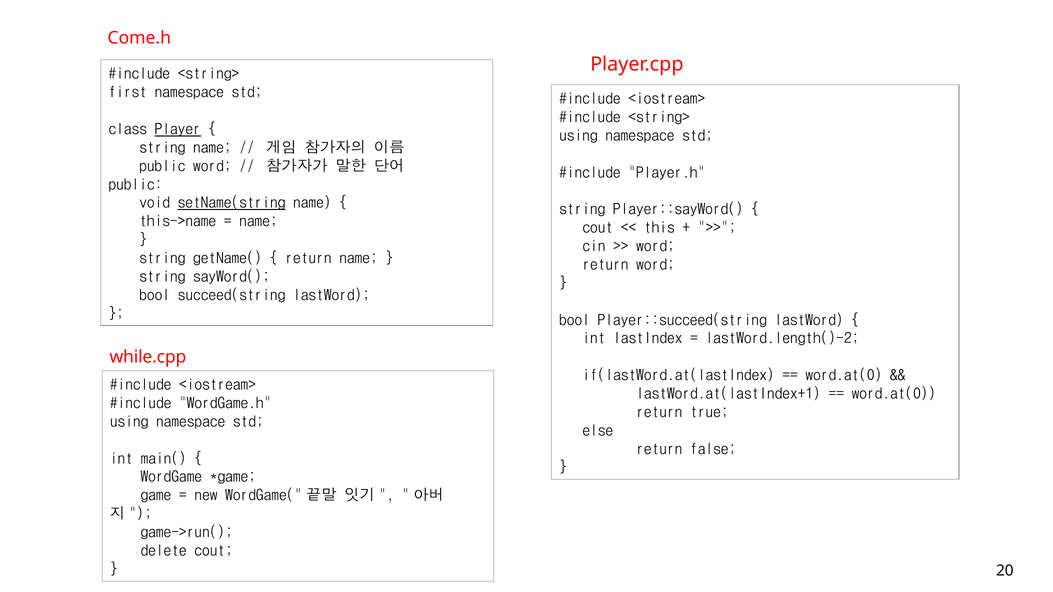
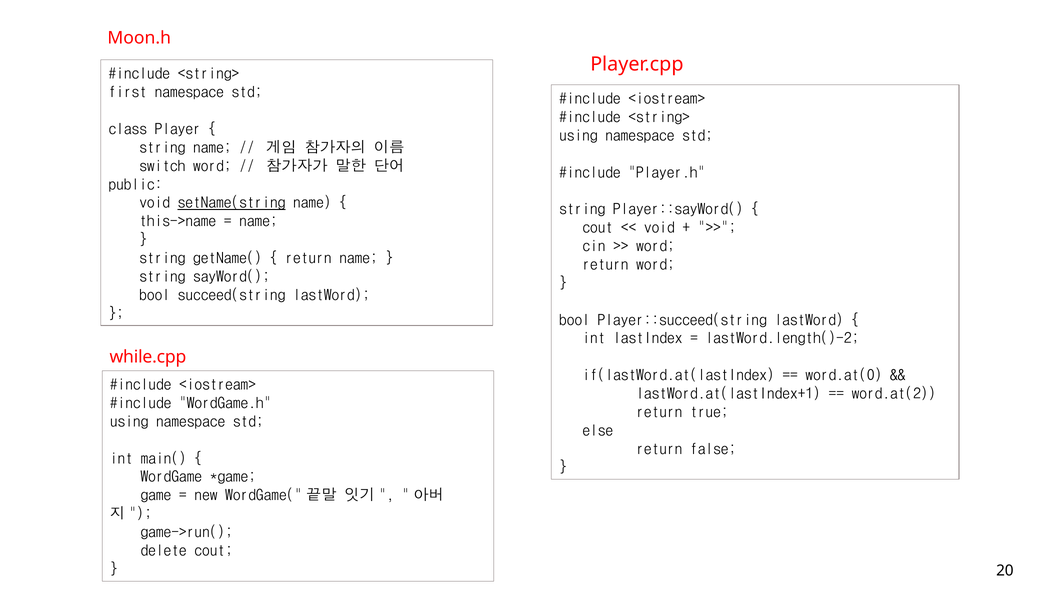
Come.h: Come.h -> Moon.h (139, 38)
Player underline: present -> none (178, 129)
public: public -> switch (162, 166)
this: this -> void (659, 228)
word.at(0: word.at(0 -> word.at(2 (894, 394)
